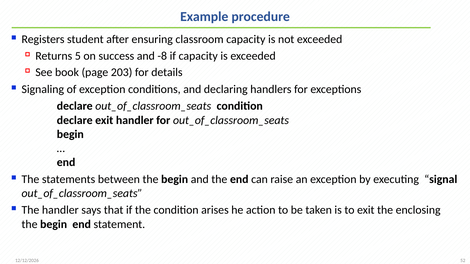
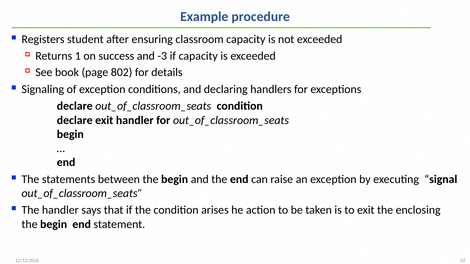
5: 5 -> 1 (78, 56)
-8: -8 -> -3 (162, 56)
203: 203 -> 802 (122, 73)
